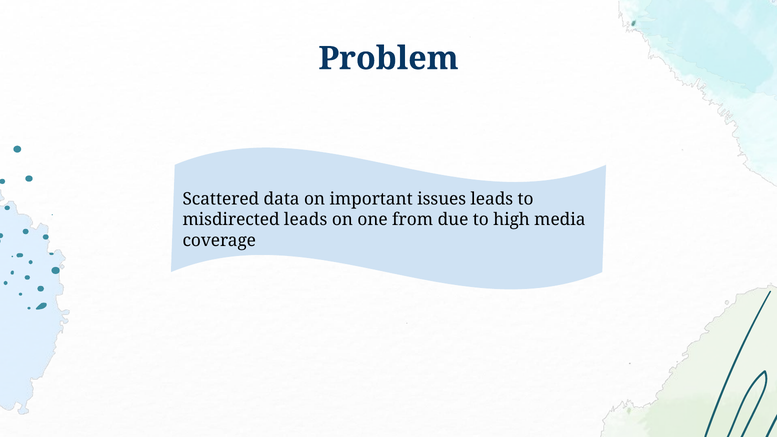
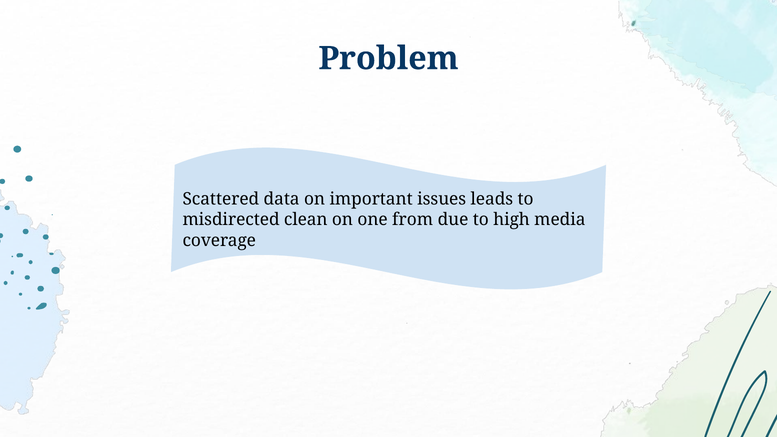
misdirected leads: leads -> clean (306, 220)
